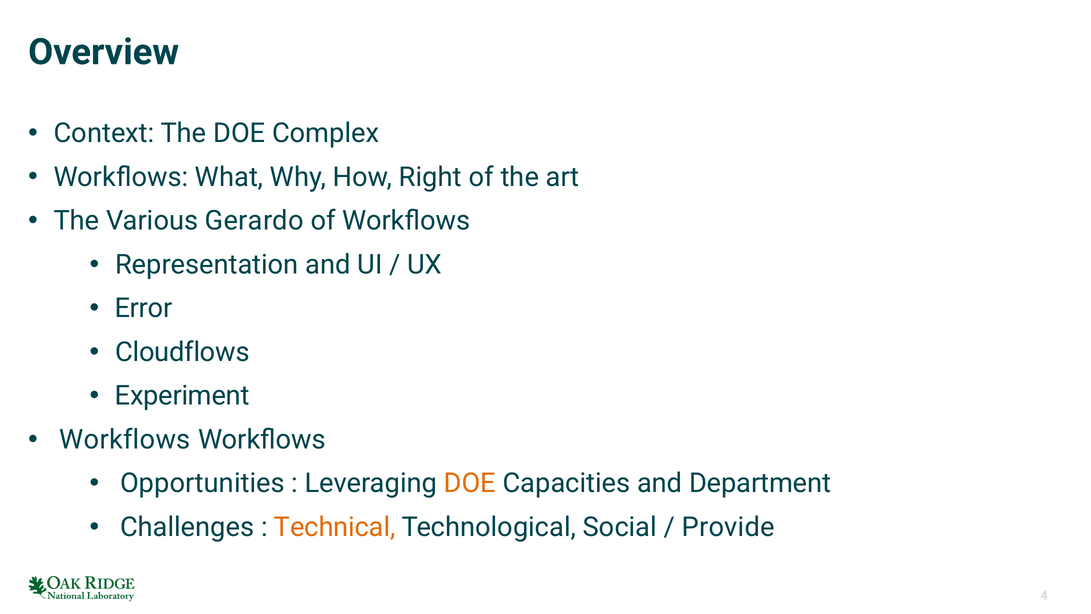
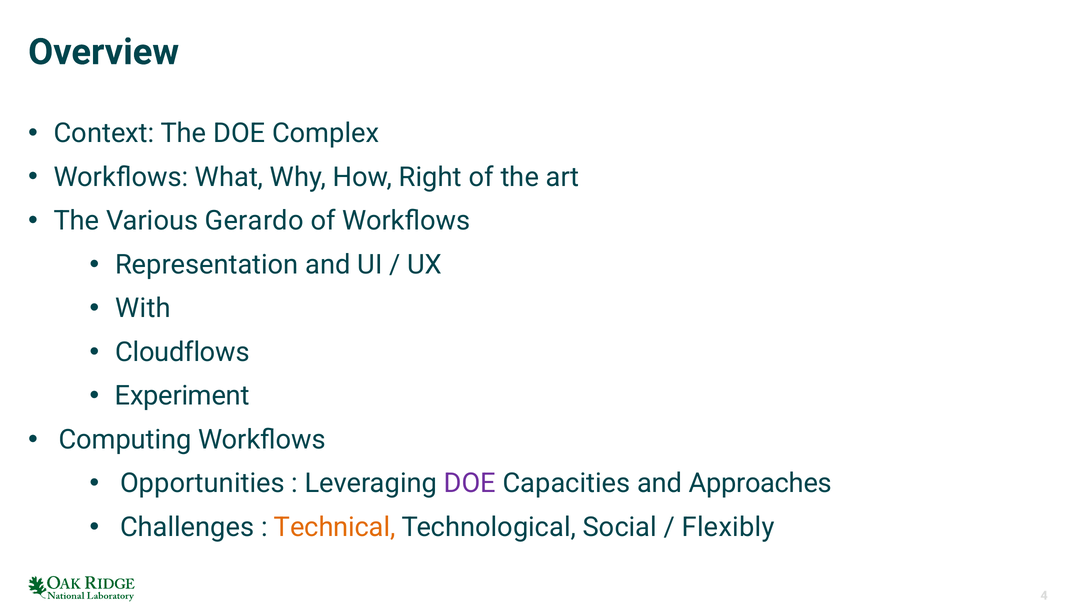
Error: Error -> With (143, 308)
Workflows: Workflows -> Computing (125, 439)
DOE colour: orange -> purple (470, 483)
Department: Department -> Approaches (760, 483)
Provide: Provide -> Flexibly (728, 527)
